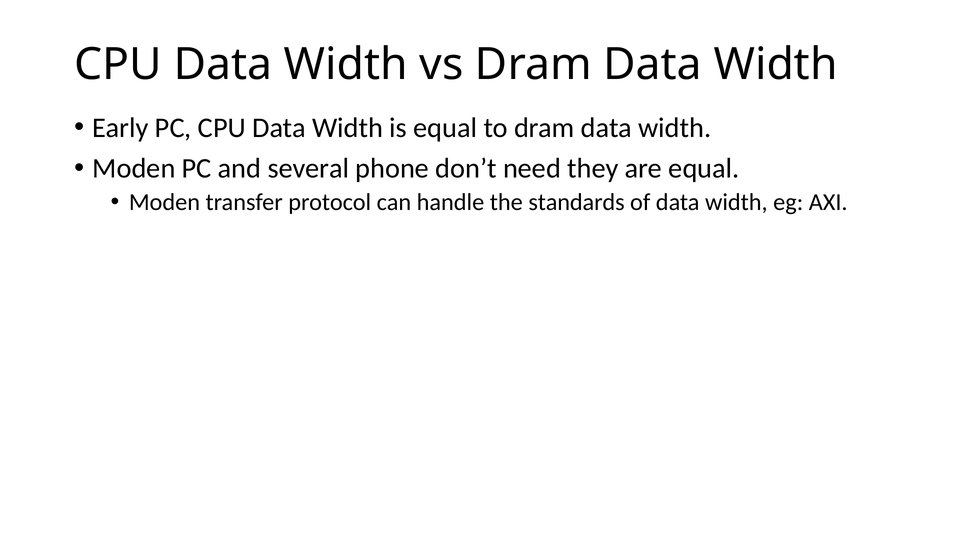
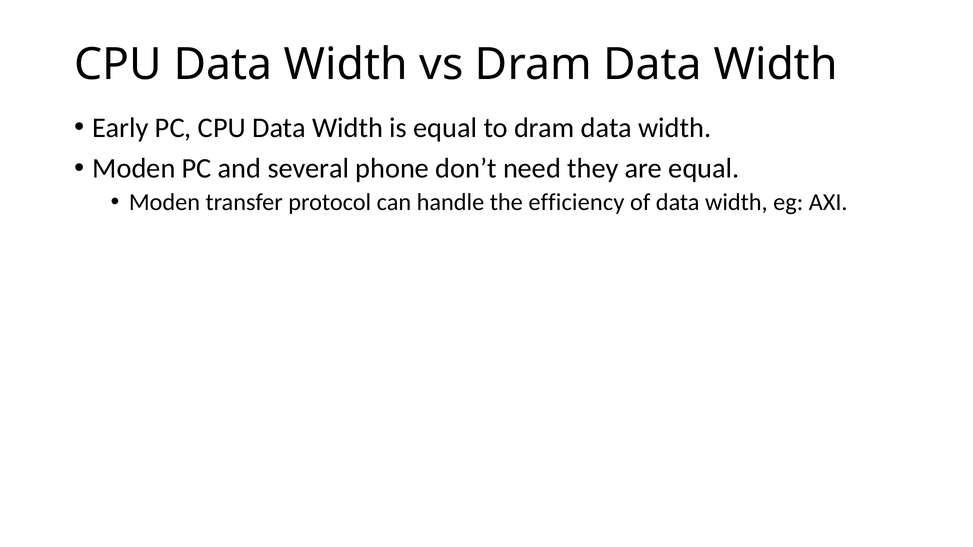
standards: standards -> efficiency (576, 202)
